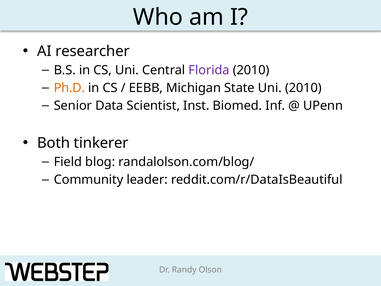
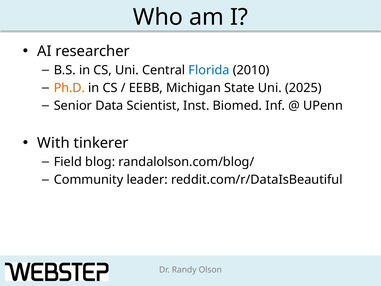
Florida colour: purple -> blue (209, 70)
Uni 2010: 2010 -> 2025 (303, 88)
Both: Both -> With (53, 143)
